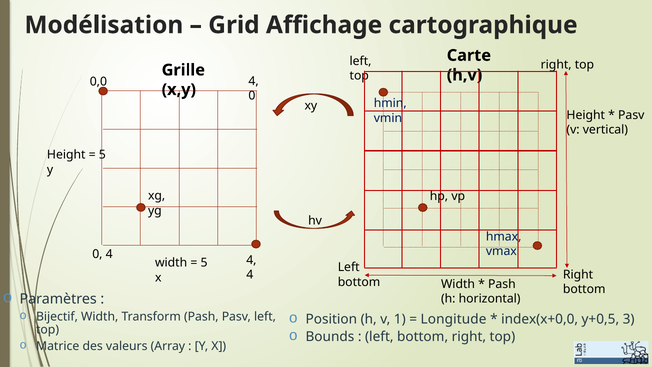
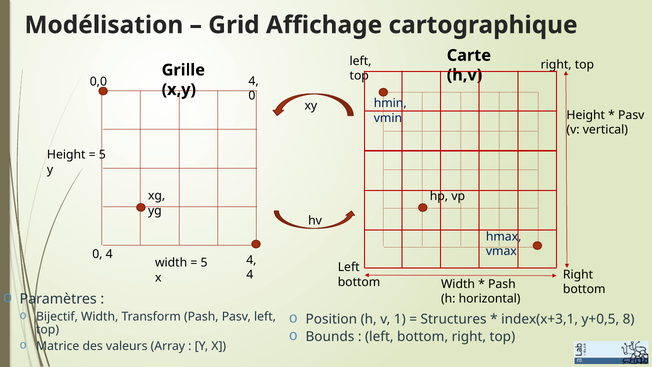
Longitude: Longitude -> Structures (454, 319)
index(x+0,0: index(x+0,0 -> index(x+3,1 (540, 319)
3: 3 -> 8 (629, 319)
